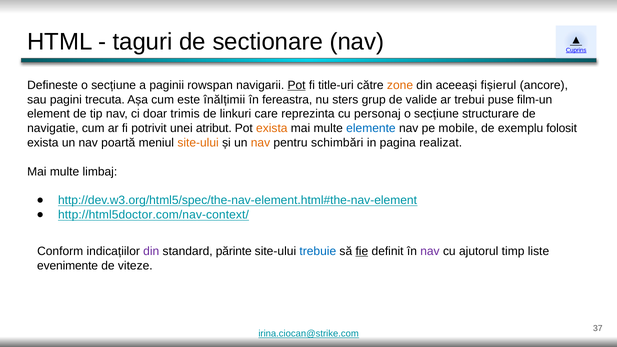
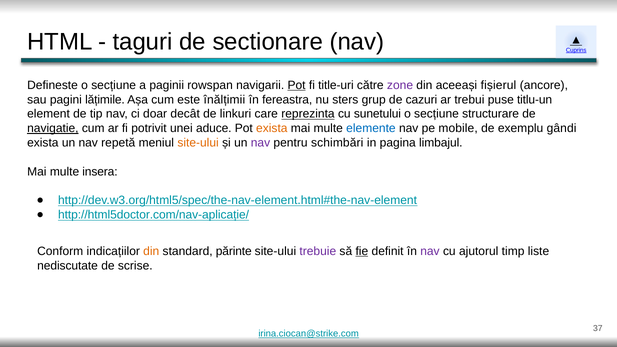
zone colour: orange -> purple (400, 85)
trecuta: trecuta -> lățimile (105, 100)
valide: valide -> cazuri (421, 100)
film-un: film-un -> titlu-un (535, 100)
trimis: trimis -> decât (185, 114)
reprezinta underline: none -> present (308, 114)
personaj: personaj -> sunetului (377, 114)
navigatie underline: none -> present (53, 128)
atribut: atribut -> aduce (214, 128)
folosit: folosit -> gândi (562, 128)
poartă: poartă -> repetă (118, 143)
nav colour: orange -> purple (260, 143)
realizat: realizat -> limbajul (441, 143)
limbaj: limbaj -> insera (100, 172)
http://html5doctor.com/nav-context/: http://html5doctor.com/nav-context/ -> http://html5doctor.com/nav-aplicație/ (154, 215)
din colour: purple -> orange (151, 251)
trebuie colour: blue -> purple (318, 251)
evenimente: evenimente -> nediscutate (68, 266)
viteze: viteze -> scrise (135, 266)
